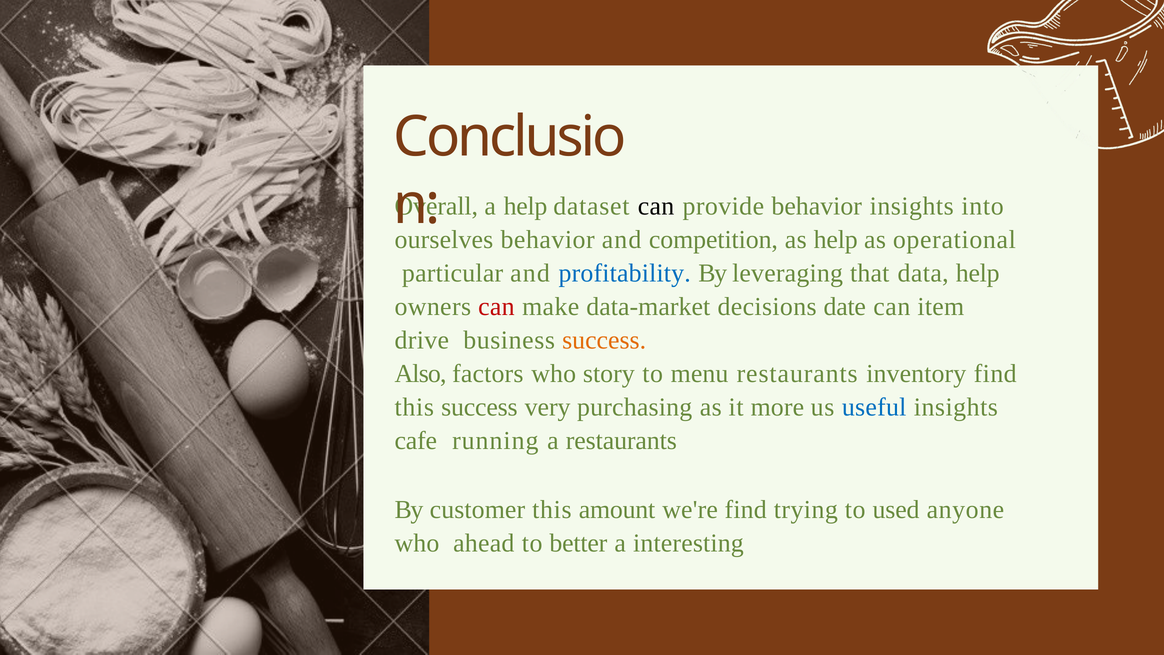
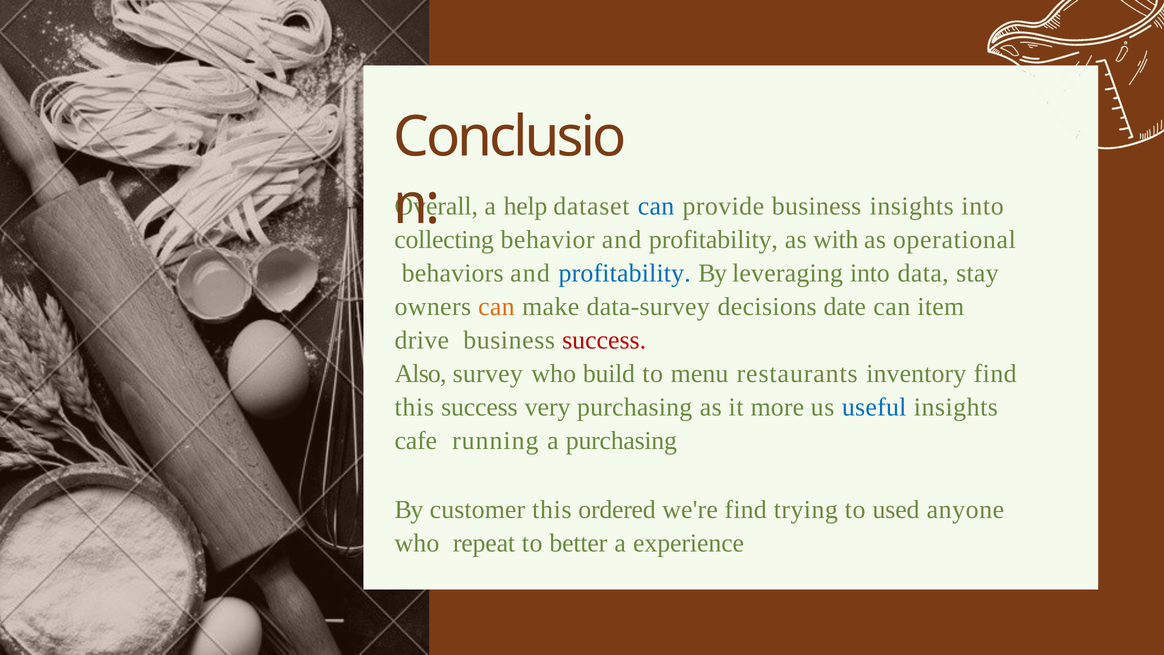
can colour: black -> blue (656, 206)
provide behavior: behavior -> business (817, 206)
ourselves: ourselves -> collecting (444, 240)
behavior and competition: competition -> profitability (713, 240)
as help: help -> with (836, 240)
particular: particular -> behaviors (453, 273)
leveraging that: that -> into (870, 273)
data help: help -> stay (977, 273)
can colour: red -> orange (496, 307)
data-market: data-market -> data-survey (648, 307)
success colour: orange -> red (604, 340)
factors: factors -> survey (488, 374)
story: story -> build (609, 374)
a restaurants: restaurants -> purchasing (621, 441)
amount: amount -> ordered (617, 509)
ahead: ahead -> repeat (484, 543)
interesting: interesting -> experience (689, 543)
